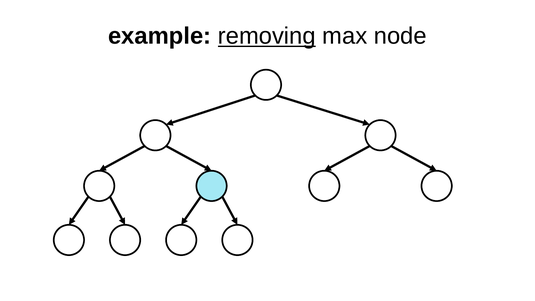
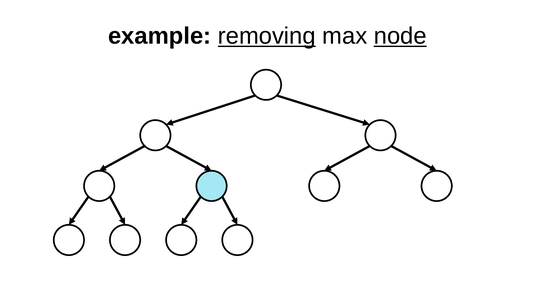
node underline: none -> present (400, 36)
